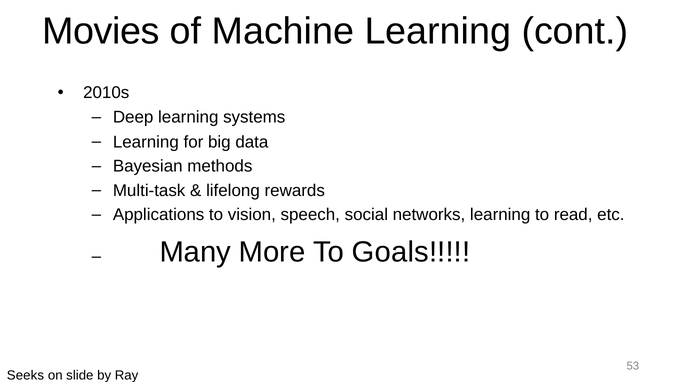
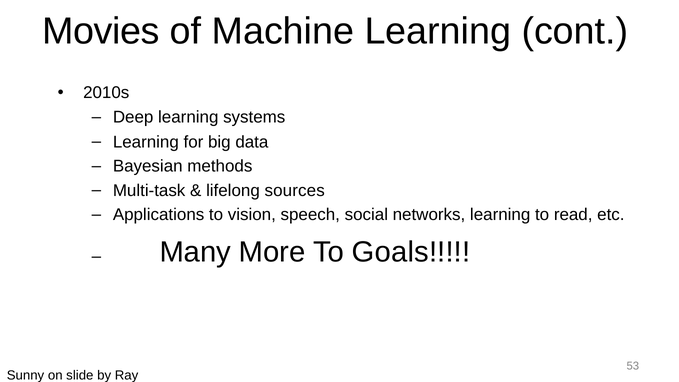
rewards: rewards -> sources (295, 191)
Seeks: Seeks -> Sunny (25, 375)
